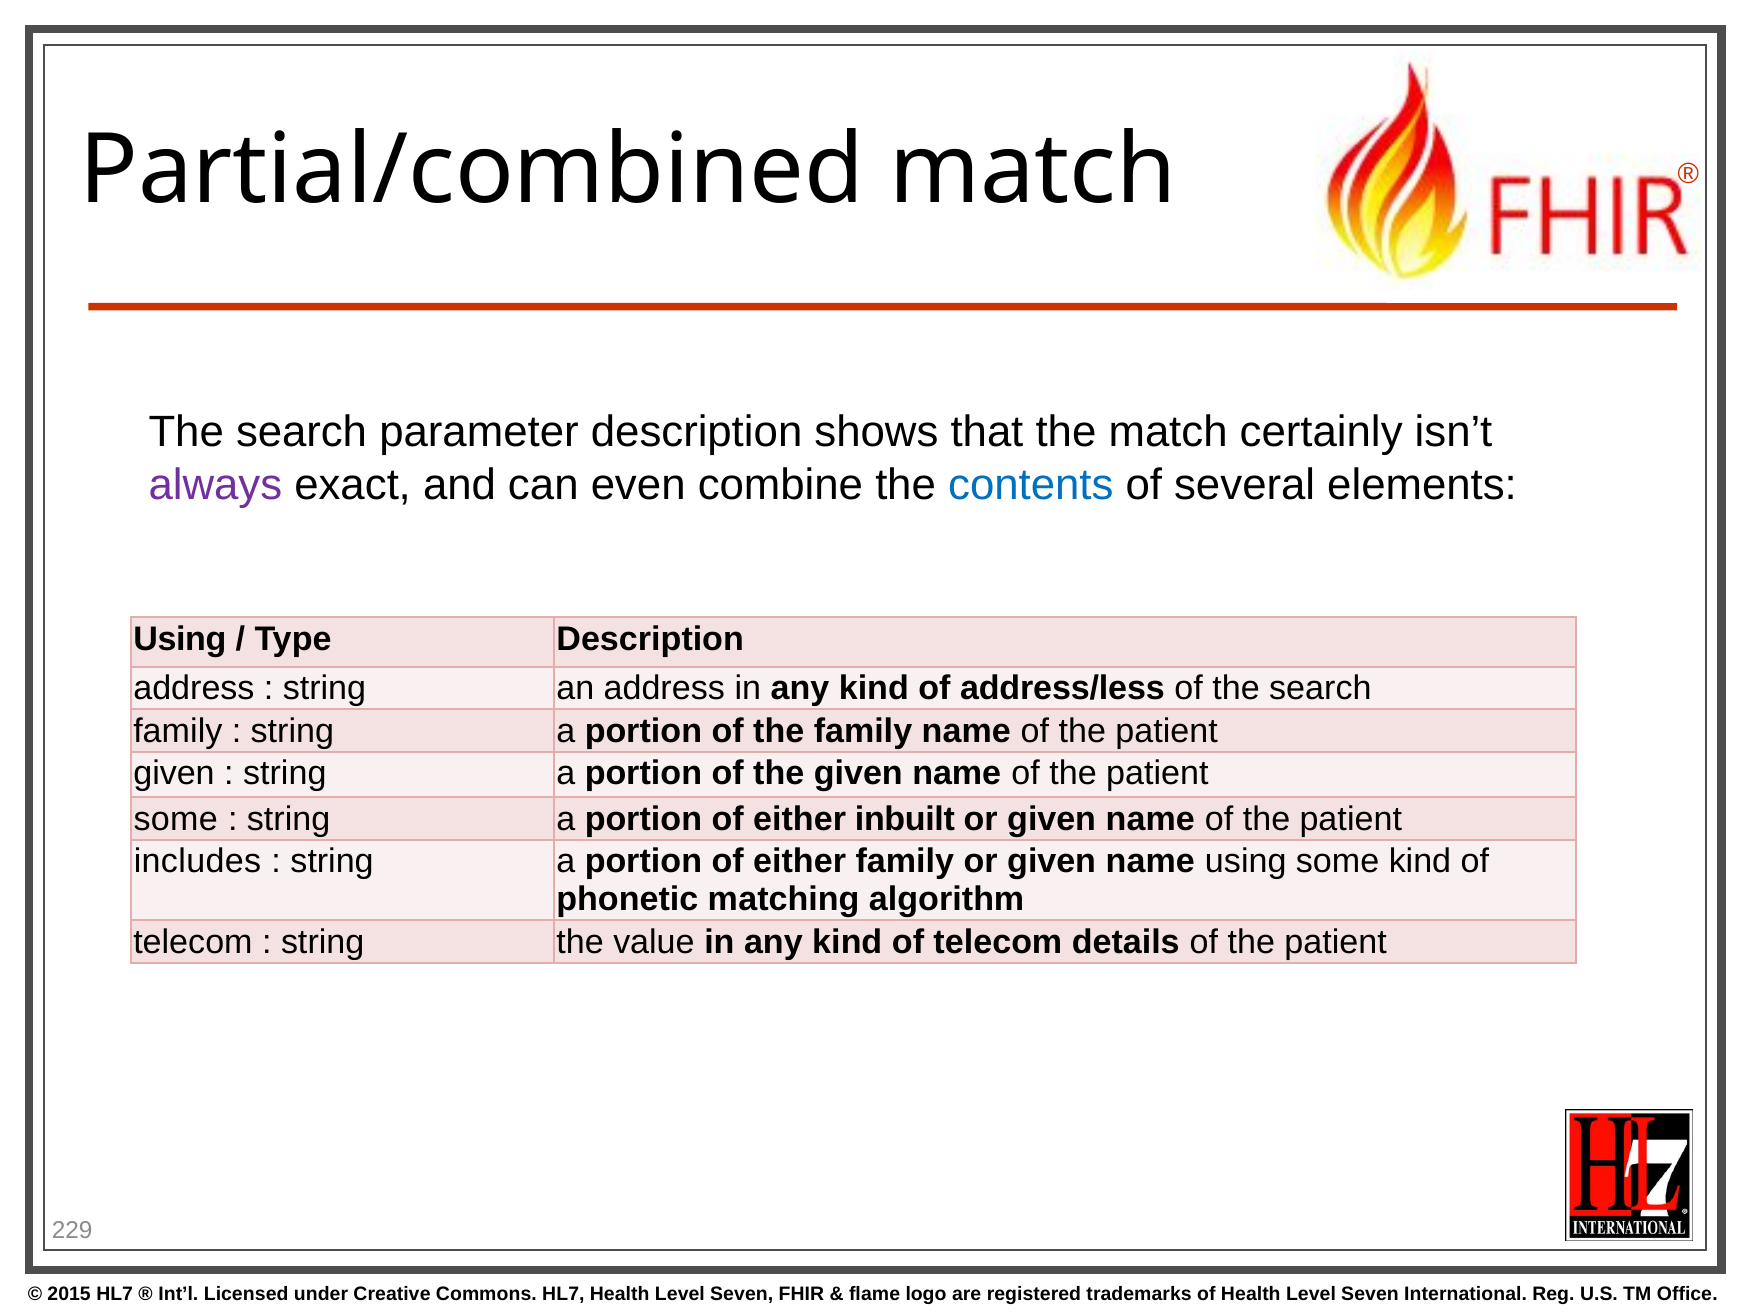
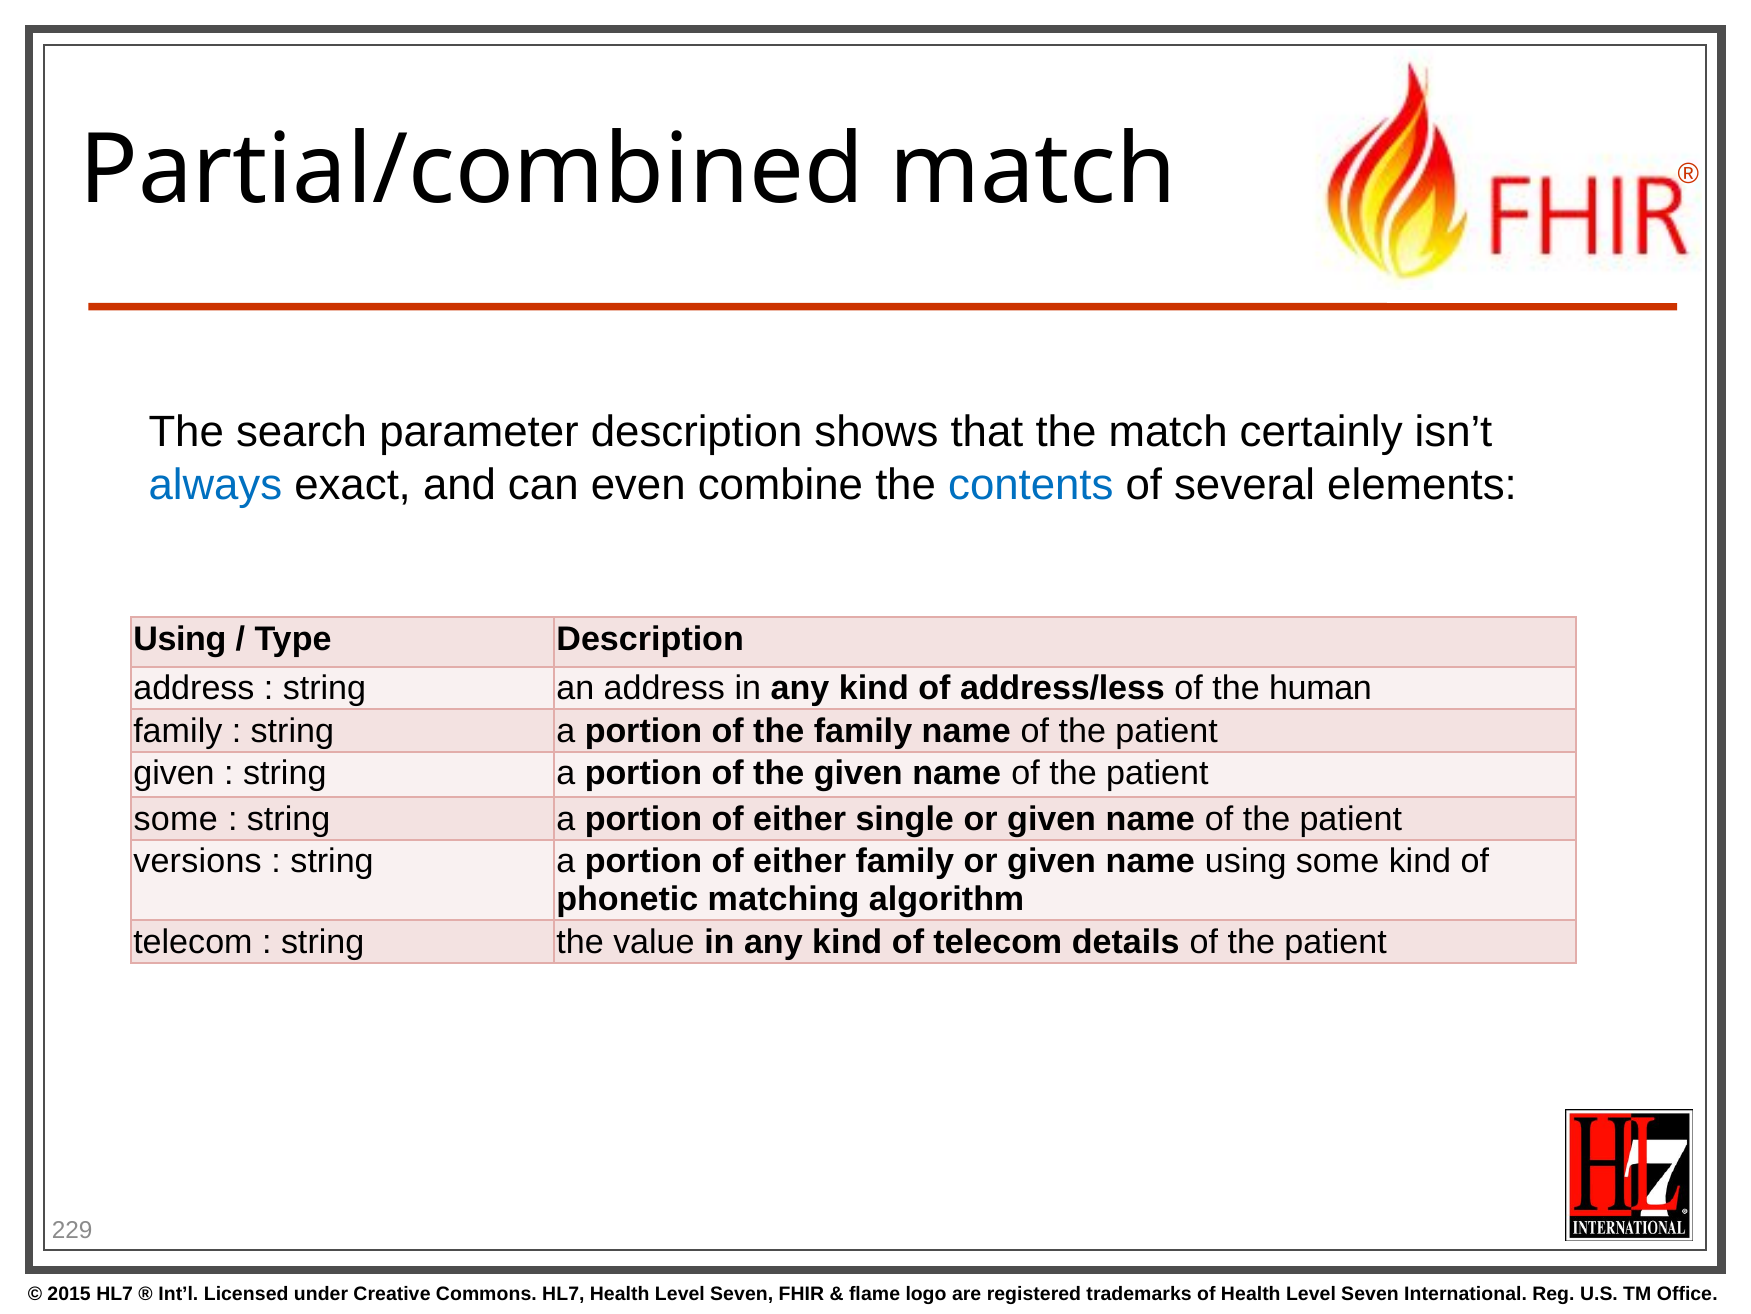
always colour: purple -> blue (215, 484)
of the search: search -> human (1321, 688)
inbuilt: inbuilt -> single (905, 818)
includes: includes -> versions (198, 861)
